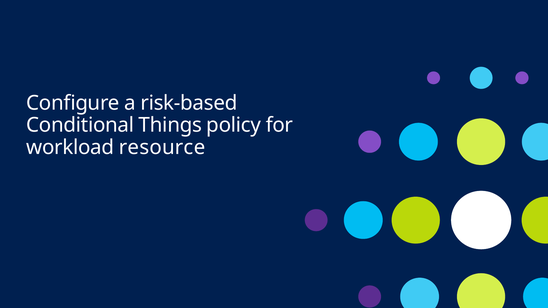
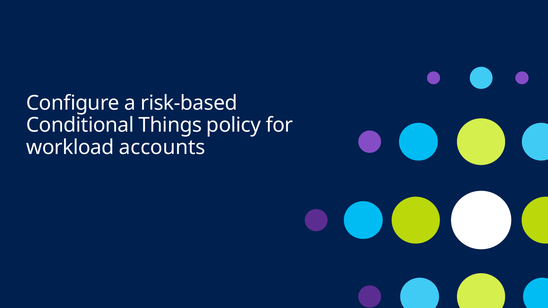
resource: resource -> accounts (162, 148)
